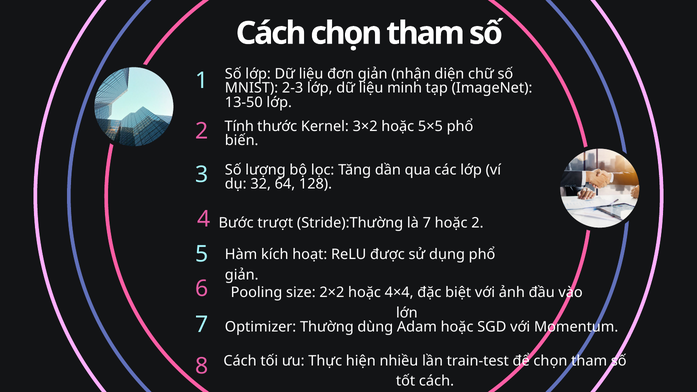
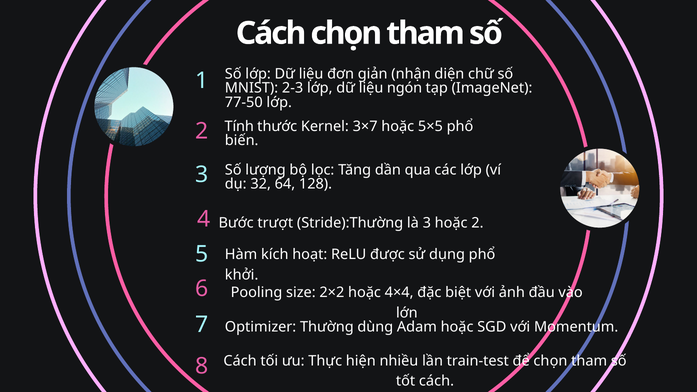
minh: minh -> ngón (405, 88)
13-50: 13-50 -> 77-50 (244, 102)
3×2: 3×2 -> 3×7 (365, 126)
là 7: 7 -> 3 (427, 223)
giản: giản -> khởi (242, 275)
